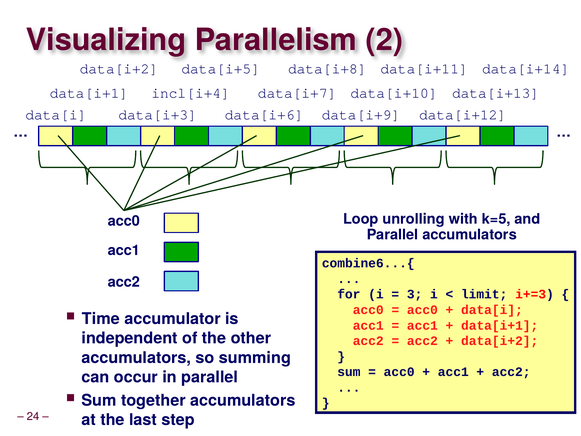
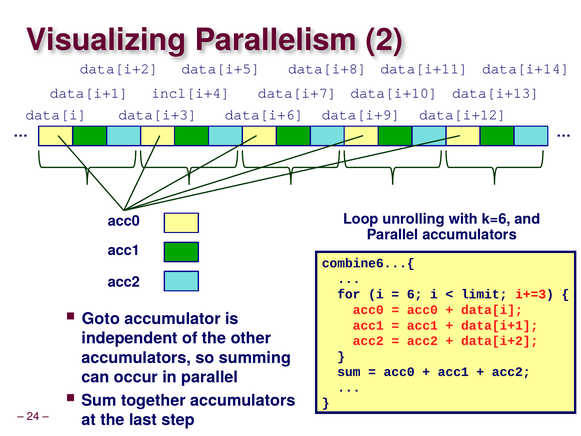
k=5: k=5 -> k=6 (496, 219)
3: 3 -> 6 (415, 294)
Time: Time -> Goto (101, 319)
